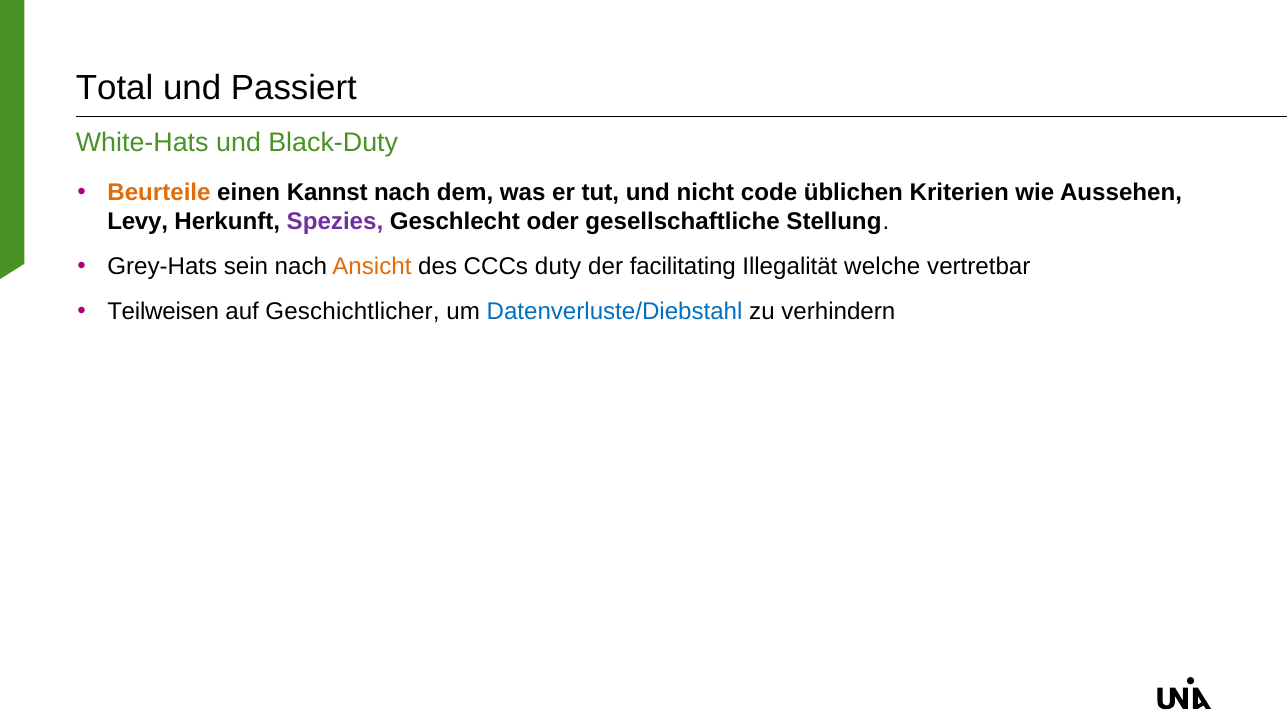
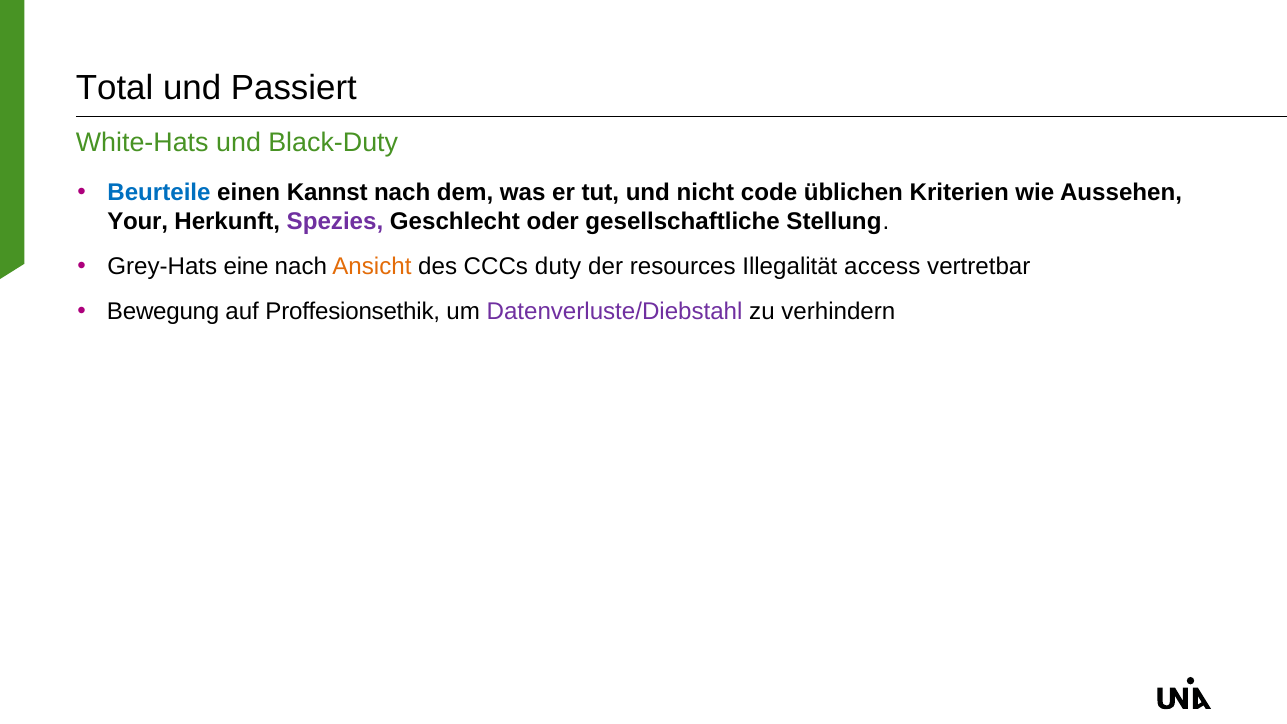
Beurteile colour: orange -> blue (159, 193)
Levy: Levy -> Your (138, 222)
sein: sein -> eine (246, 267)
facilitating: facilitating -> resources (683, 267)
welche: welche -> access (882, 267)
Teilweisen: Teilweisen -> Bewegung (163, 312)
Geschichtlicher: Geschichtlicher -> Proffesionsethik (353, 312)
Datenverluste/Diebstahl colour: blue -> purple (615, 312)
